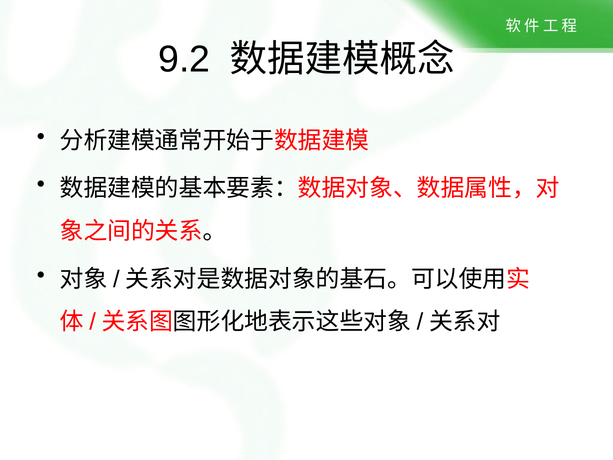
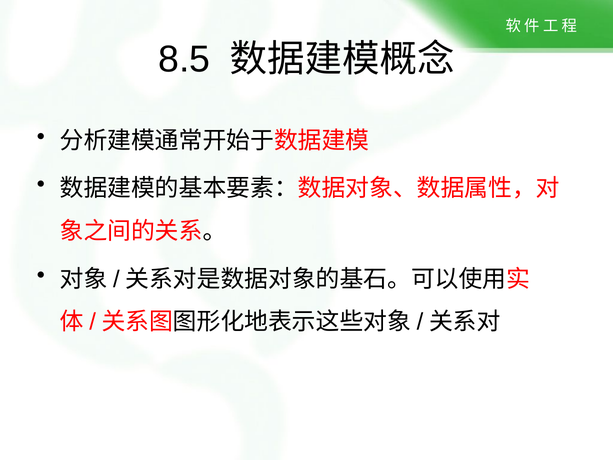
9.2: 9.2 -> 8.5 (184, 59)
